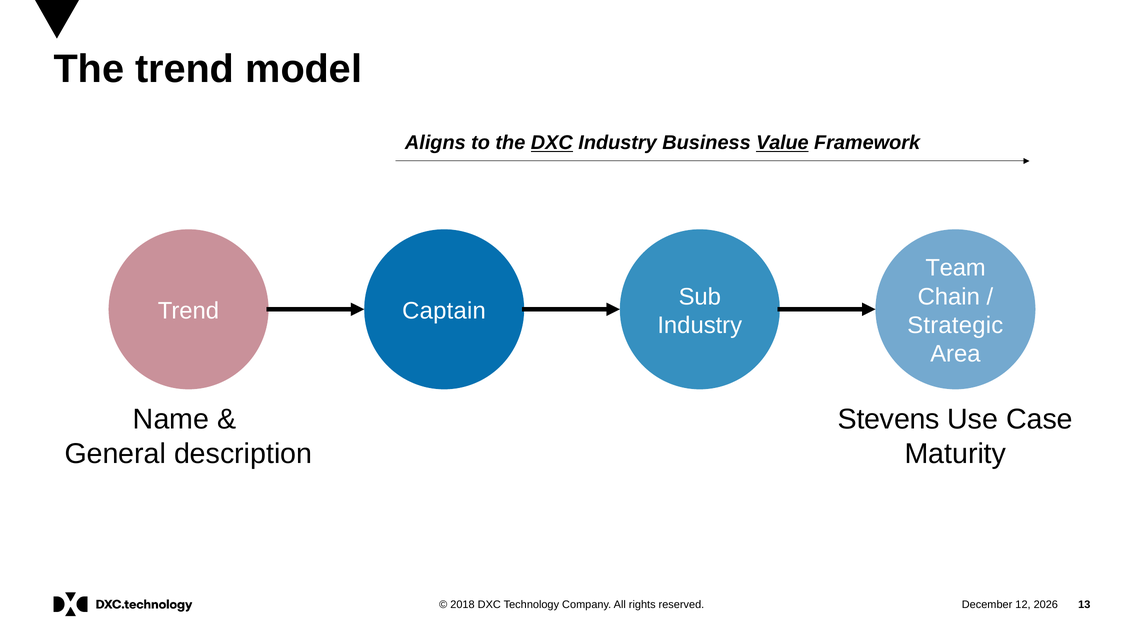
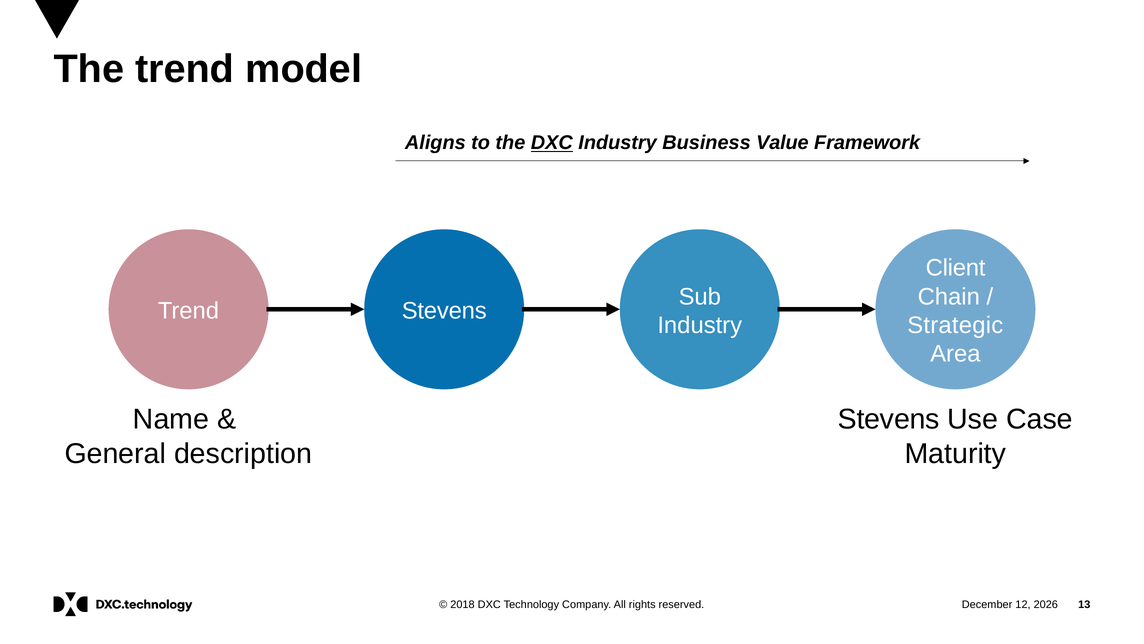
Value underline: present -> none (782, 143)
Team: Team -> Client (956, 268)
Trend Captain: Captain -> Stevens (444, 311)
